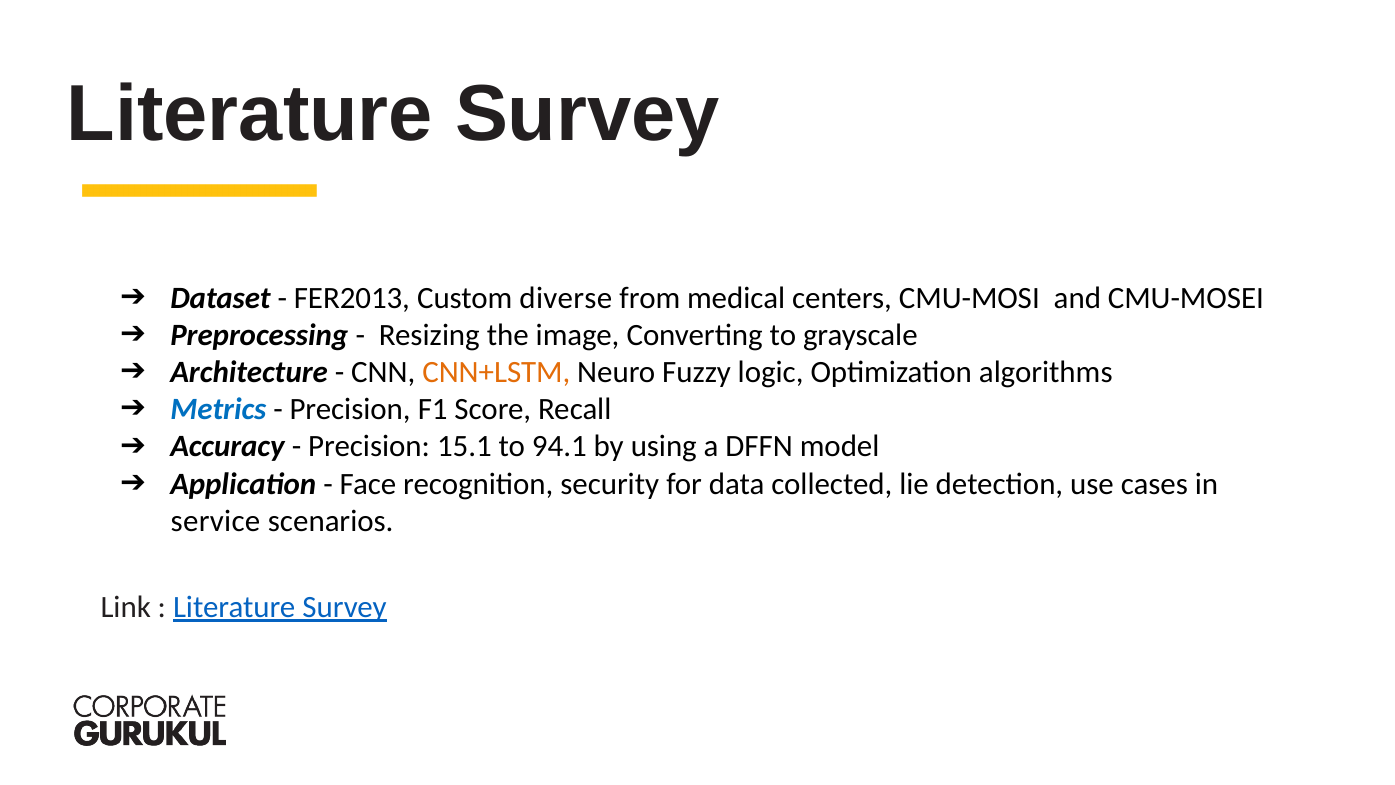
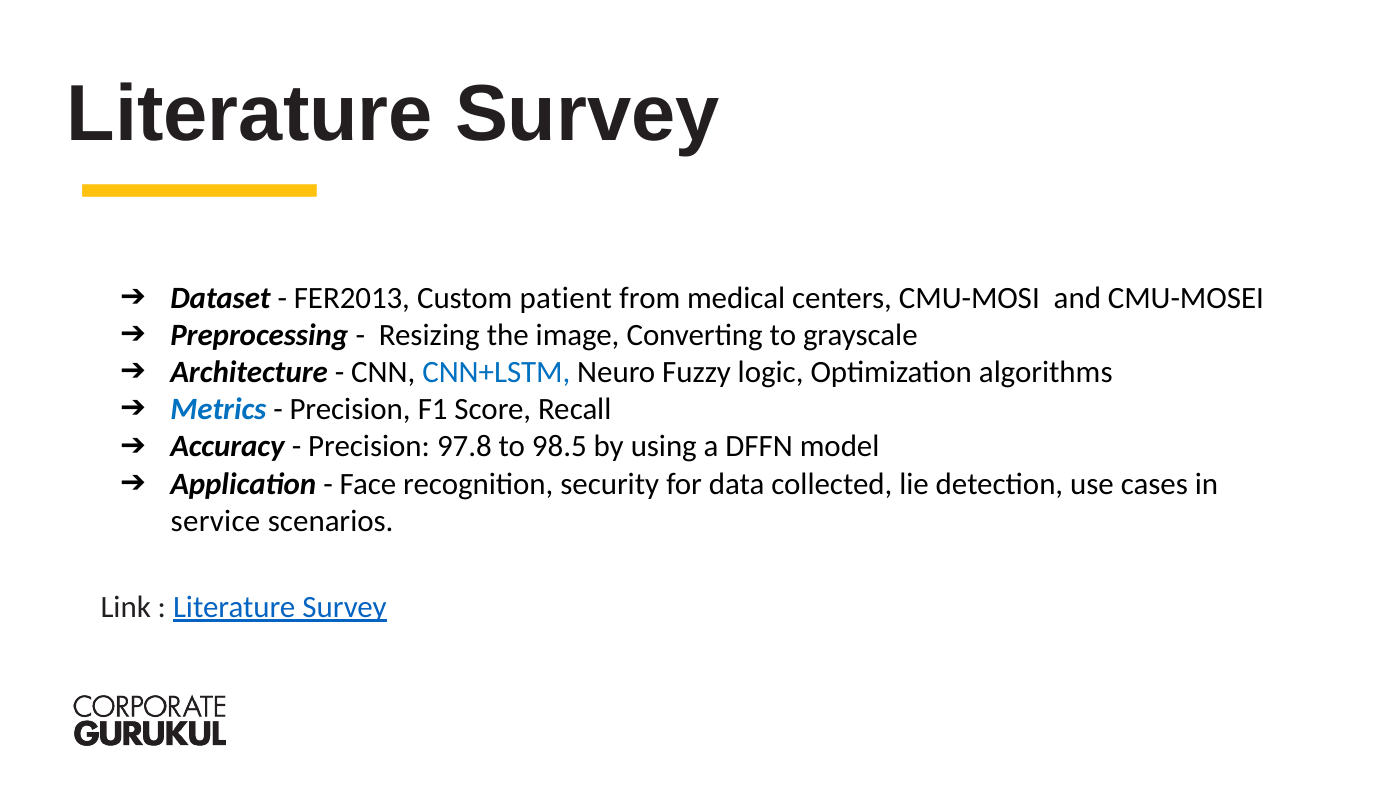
diverse: diverse -> patient (566, 298)
CNN+LSTM colour: orange -> blue (496, 372)
15.1: 15.1 -> 97.8 (464, 447)
94.1: 94.1 -> 98.5 (559, 447)
